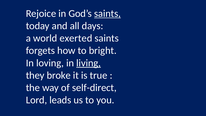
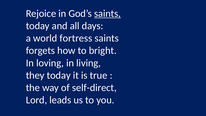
exerted: exerted -> fortress (76, 38)
living underline: present -> none (89, 63)
they broke: broke -> today (59, 75)
